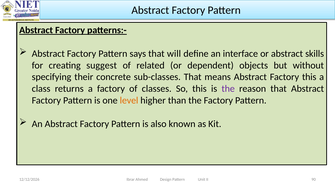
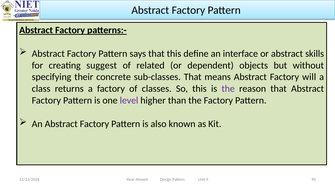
that will: will -> this (174, 54)
Factory this: this -> will (309, 77)
level colour: orange -> purple (129, 101)
